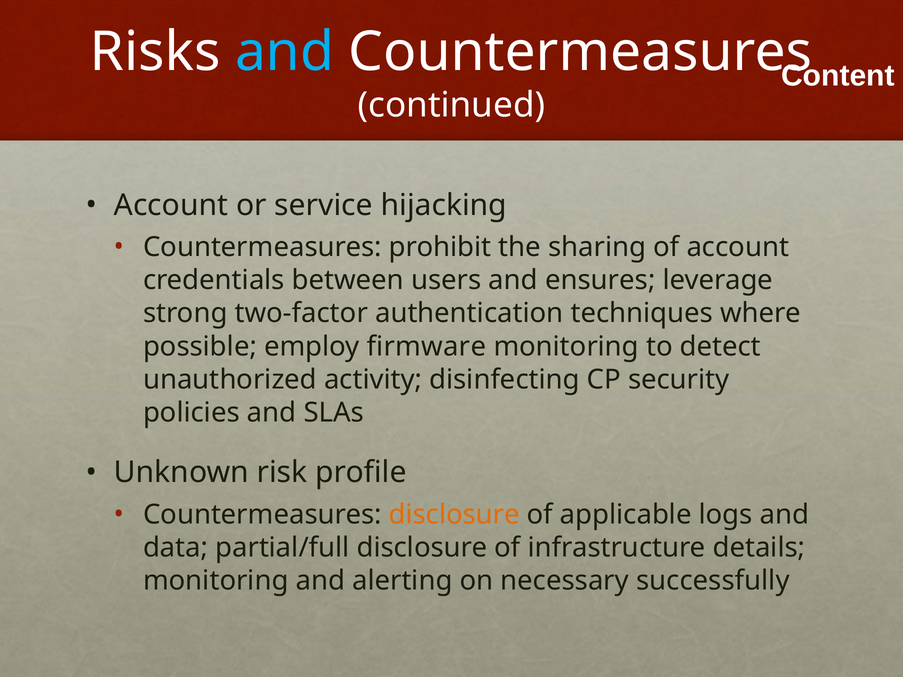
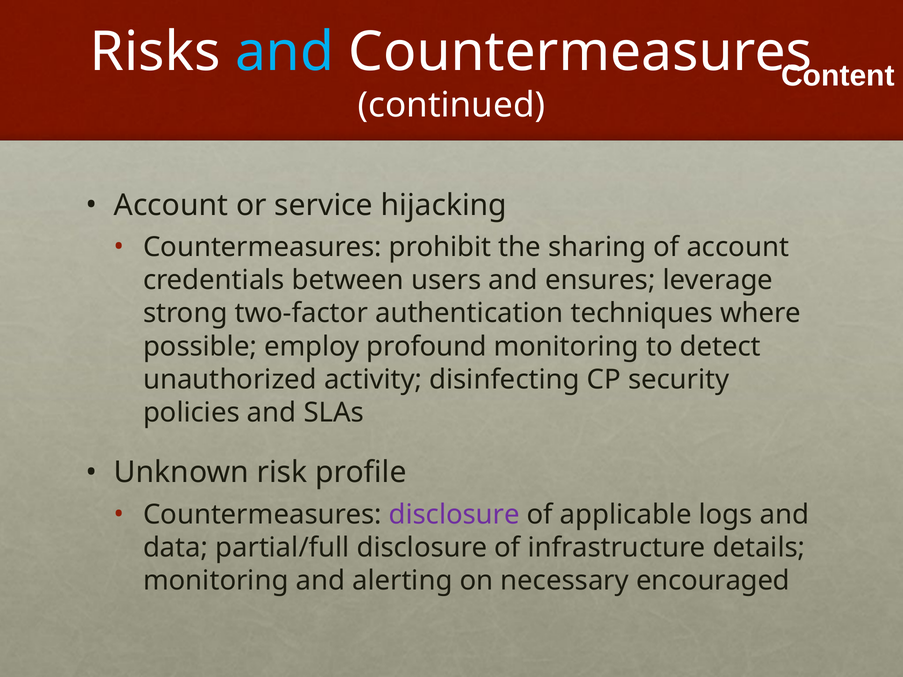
firmware: firmware -> profound (427, 347)
disclosure colour: orange -> purple (454, 515)
successfully: successfully -> encouraged (713, 581)
